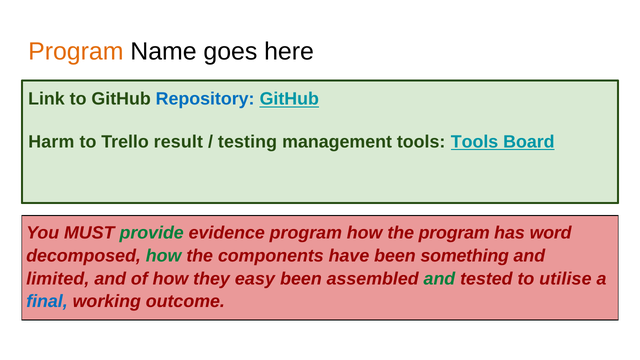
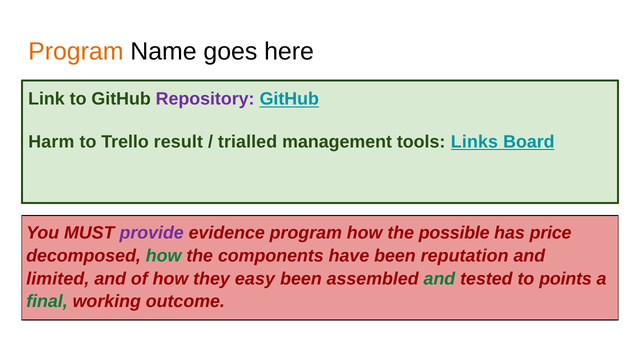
Repository colour: blue -> purple (205, 99)
testing: testing -> trialled (248, 142)
tools Tools: Tools -> Links (474, 142)
provide colour: green -> purple (152, 233)
the program: program -> possible (454, 233)
word: word -> price (551, 233)
something: something -> reputation (465, 256)
utilise: utilise -> points (566, 279)
final colour: blue -> green (47, 301)
